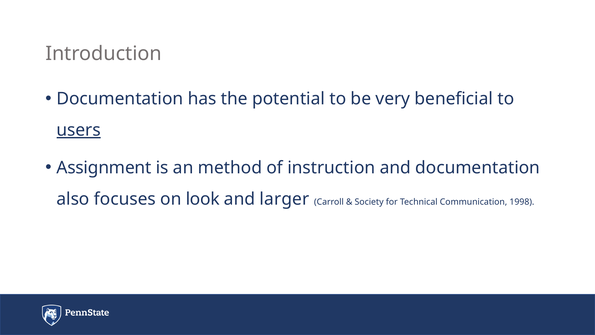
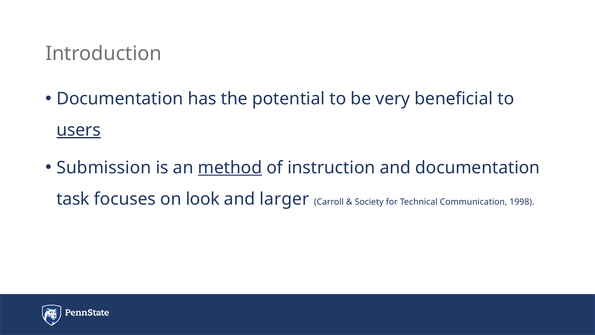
Assignment: Assignment -> Submission (104, 168)
method underline: none -> present (230, 168)
also: also -> task (73, 199)
